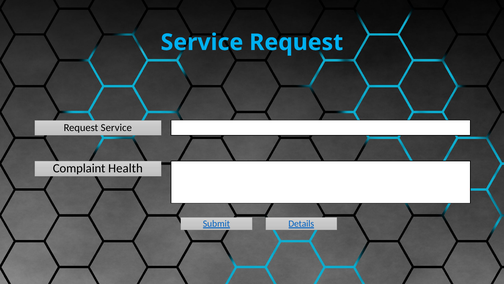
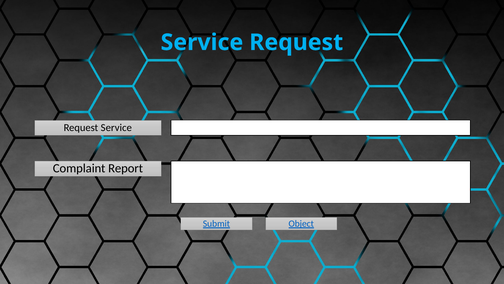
Health: Health -> Report (126, 168)
Details: Details -> Object (301, 223)
